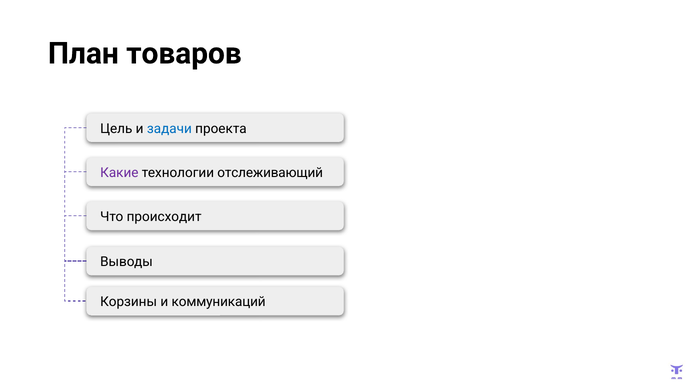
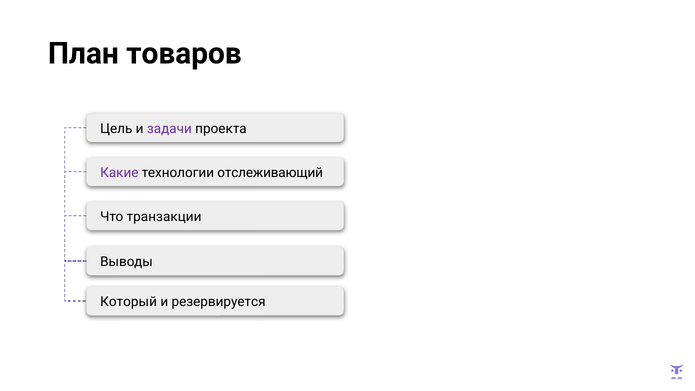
задачи colour: blue -> purple (169, 129)
происходит: происходит -> транзакции (164, 217)
Корзины: Корзины -> Который (129, 302)
коммуникаций: коммуникаций -> резервируется (219, 302)
